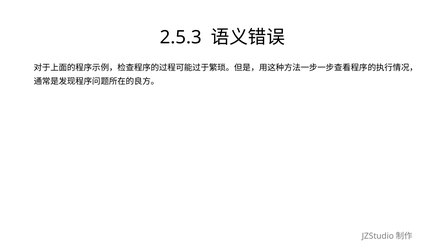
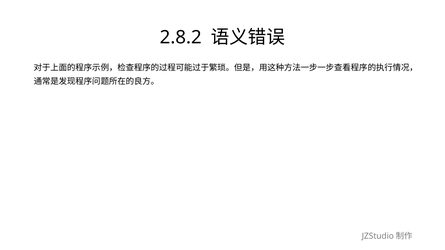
2.5.3: 2.5.3 -> 2.8.2 (181, 37)
